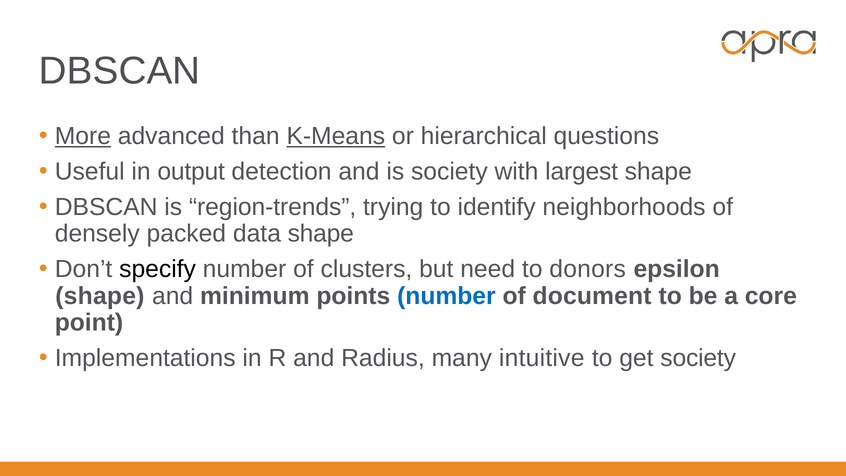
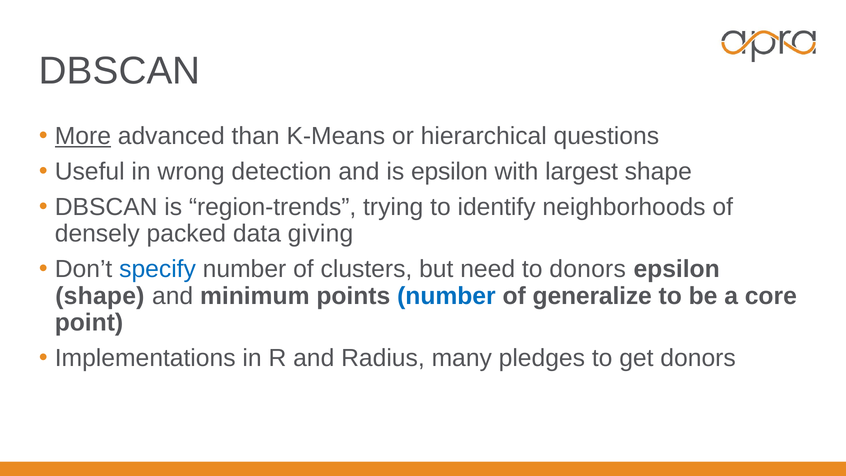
K-Means underline: present -> none (336, 136)
output: output -> wrong (191, 172)
is society: society -> epsilon (449, 172)
data shape: shape -> giving (321, 234)
specify colour: black -> blue (158, 269)
document: document -> generalize (592, 296)
intuitive: intuitive -> pledges (542, 358)
get society: society -> donors (698, 358)
